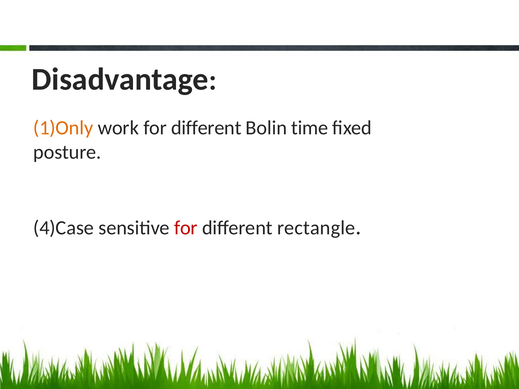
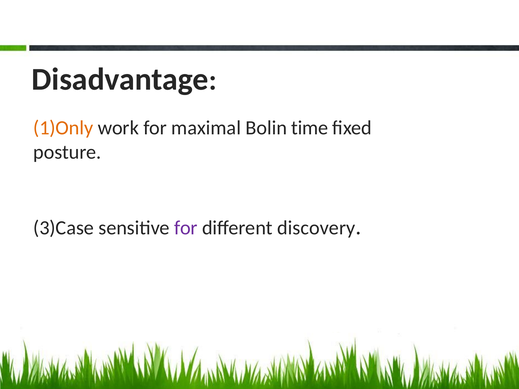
work for different: different -> maximal (206, 128)
4)Case: 4)Case -> 3)Case (64, 228)
for colour: red -> purple (186, 228)
rectangle: rectangle -> discovery (316, 228)
